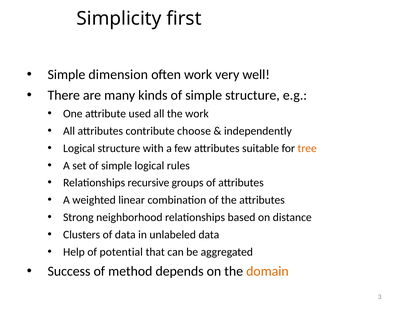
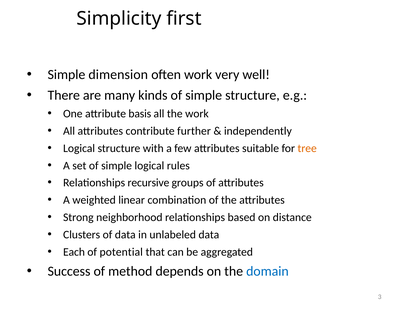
used: used -> basis (140, 114)
choose: choose -> further (194, 131)
Help: Help -> Each (74, 251)
domain colour: orange -> blue (267, 271)
